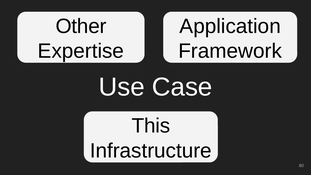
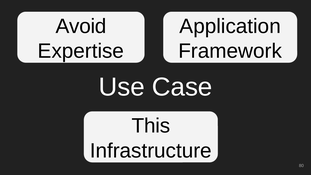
Other: Other -> Avoid (81, 26)
